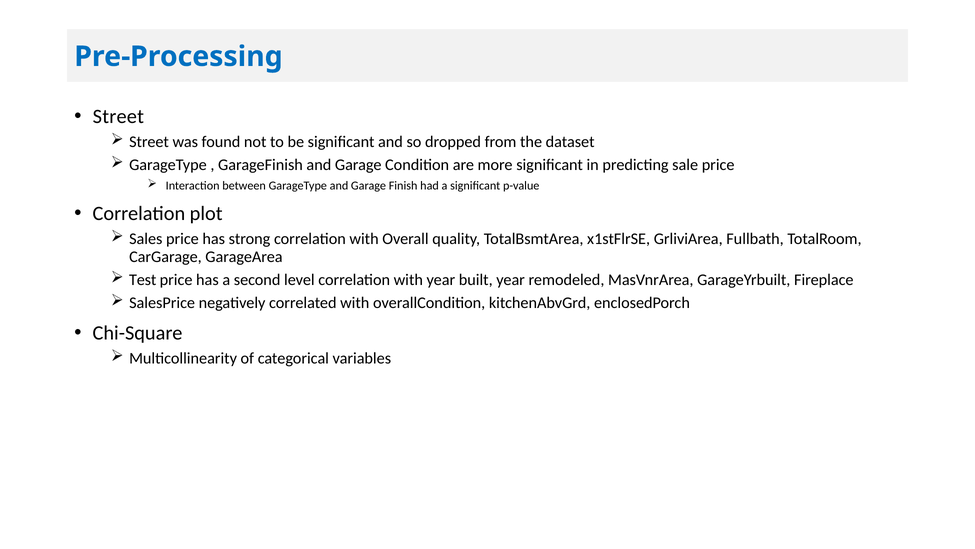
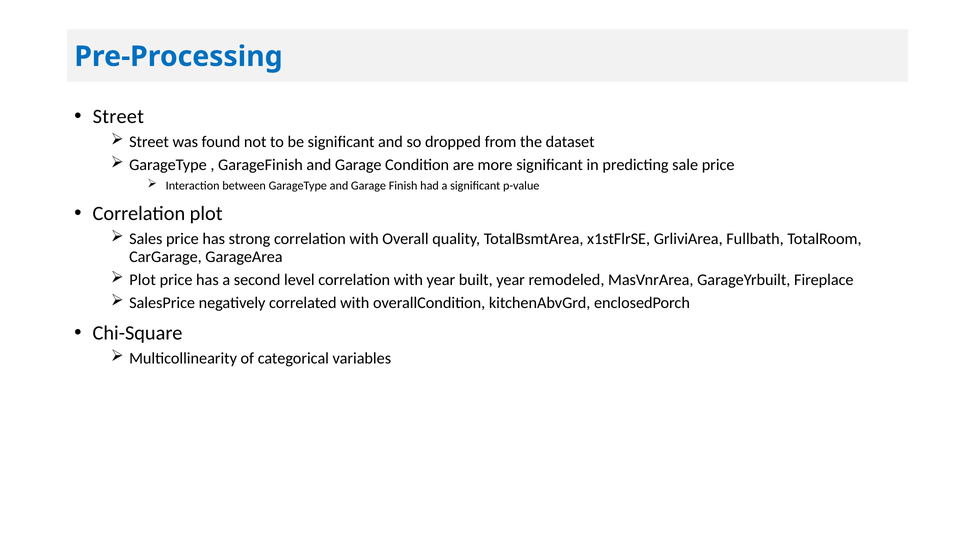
Test: Test -> Plot (143, 280)
